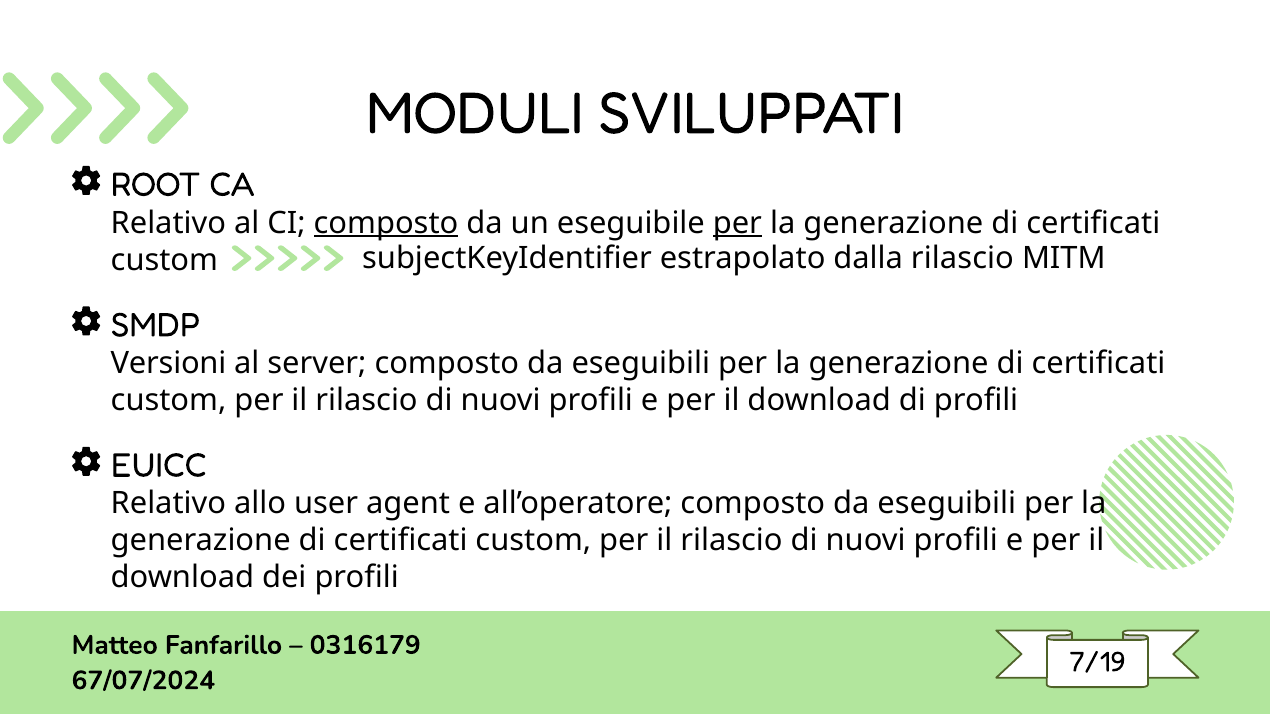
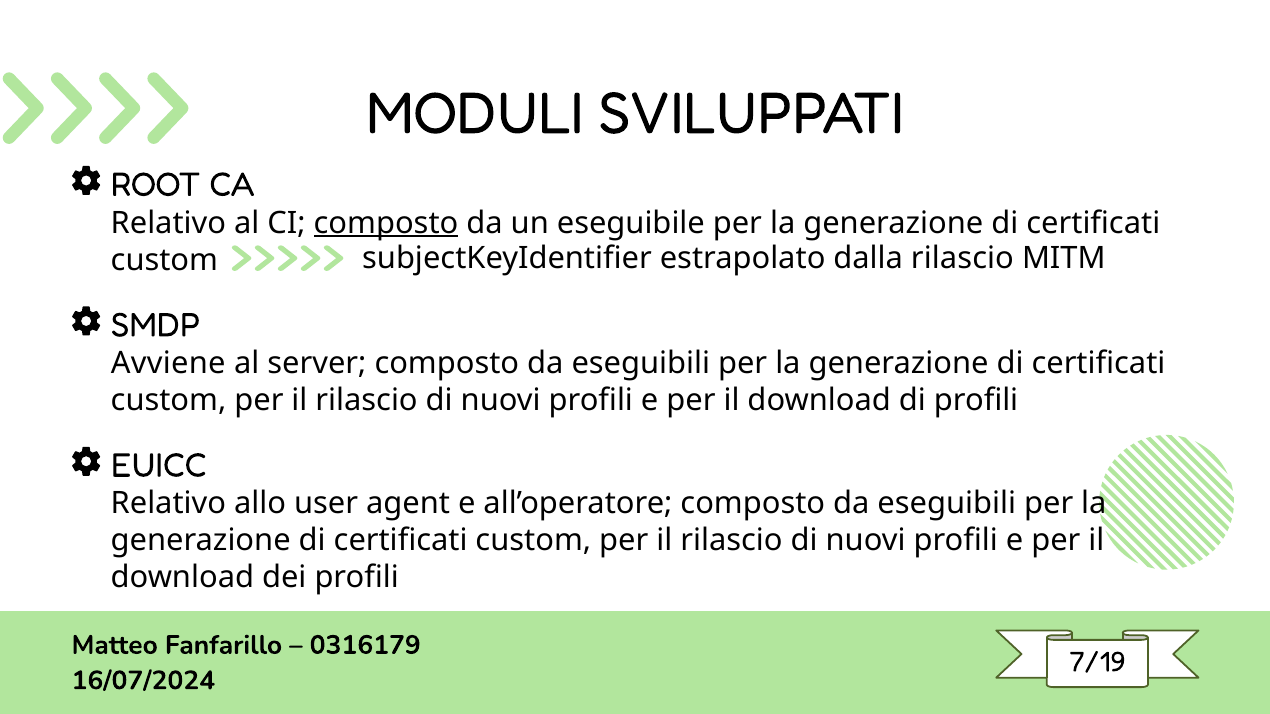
per underline: present -> none (737, 223)
Versioni: Versioni -> Avviene (168, 363)
67/07/2024: 67/07/2024 -> 16/07/2024 (143, 681)
